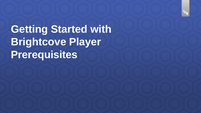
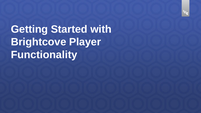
Prerequisites: Prerequisites -> Functionality (44, 55)
